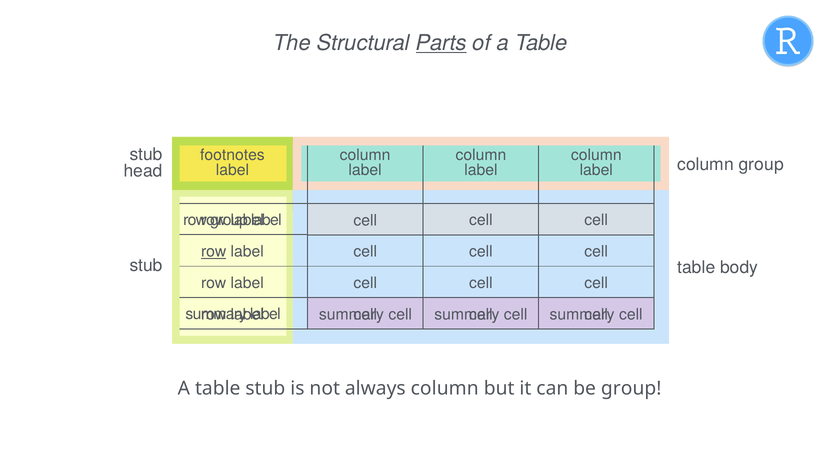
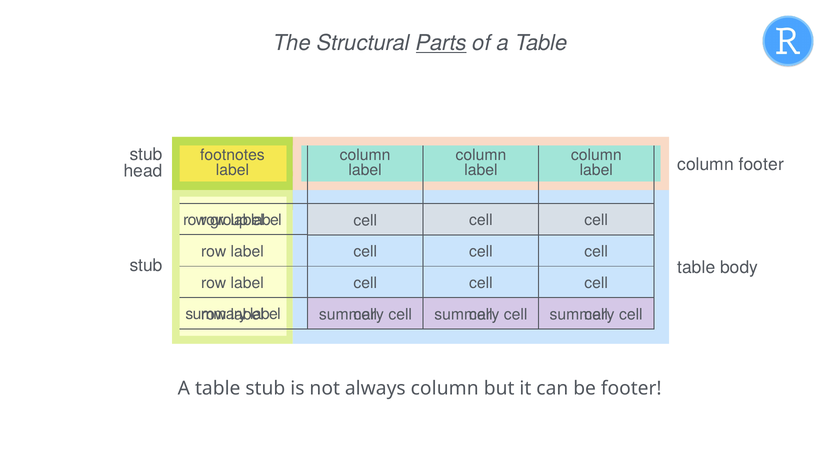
column group: group -> footer (761, 165)
row underline: present -> none (214, 252)
be group: group -> footer (631, 389)
